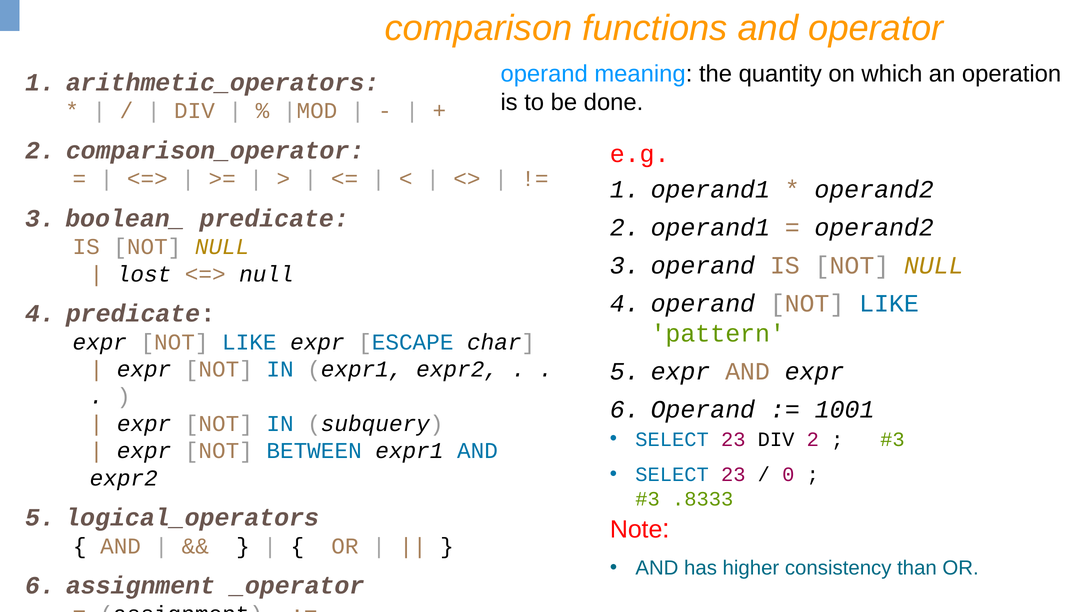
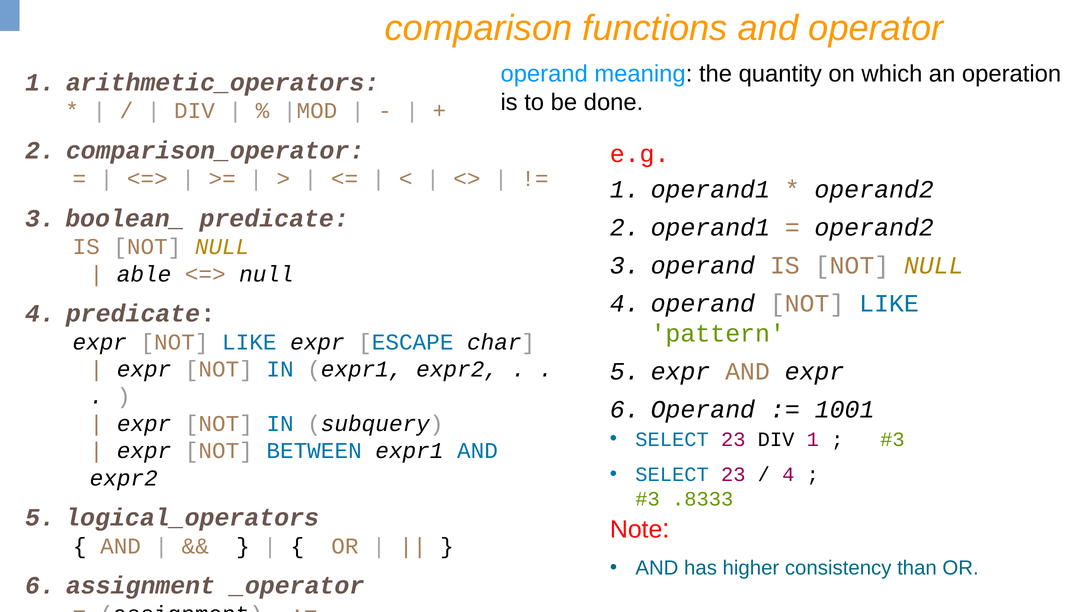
lost: lost -> able (144, 274)
DIV 2: 2 -> 1 (813, 439)
0: 0 -> 4 (788, 475)
